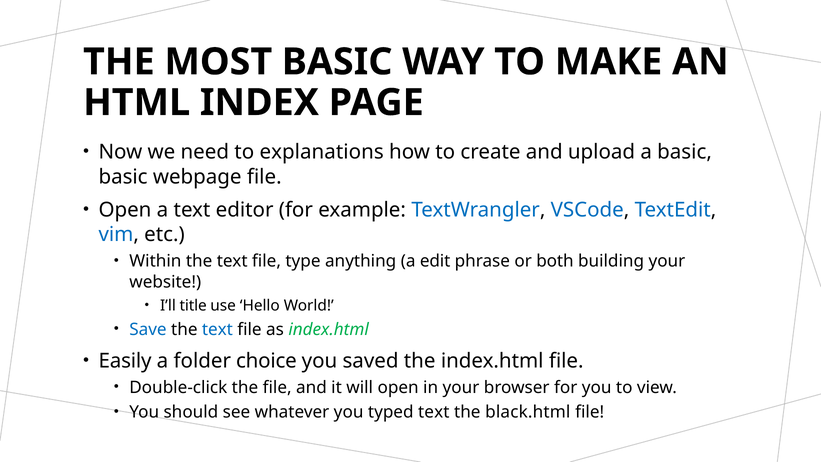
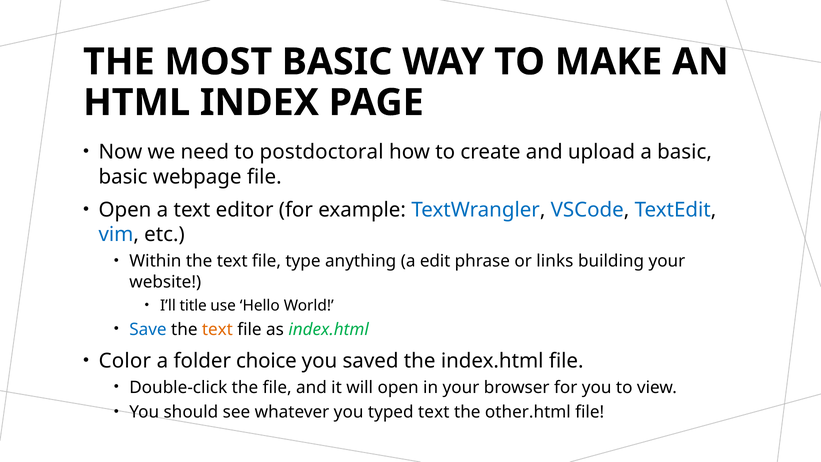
explanations: explanations -> postdoctoral (322, 152)
both: both -> links (555, 261)
text colour: blue -> orange (217, 329)
Easily: Easily -> Color (125, 361)
black.html: black.html -> other.html (528, 412)
